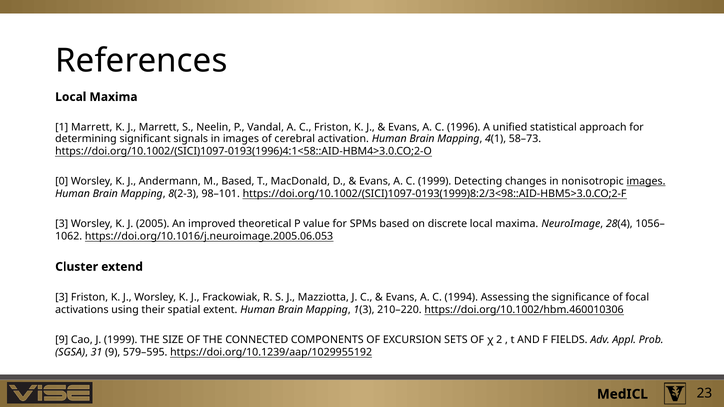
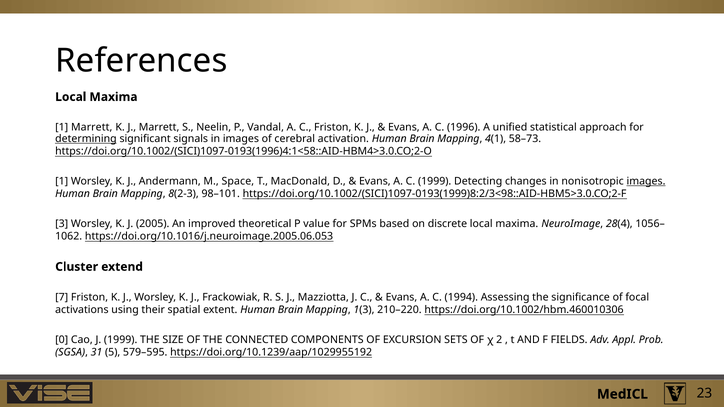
determining underline: none -> present (86, 139)
0: 0 -> 1 (62, 181)
M Based: Based -> Space (238, 181)
3: 3 -> 7 (62, 297)
9: 9 -> 0 (62, 340)
31 9: 9 -> 5 (113, 352)
